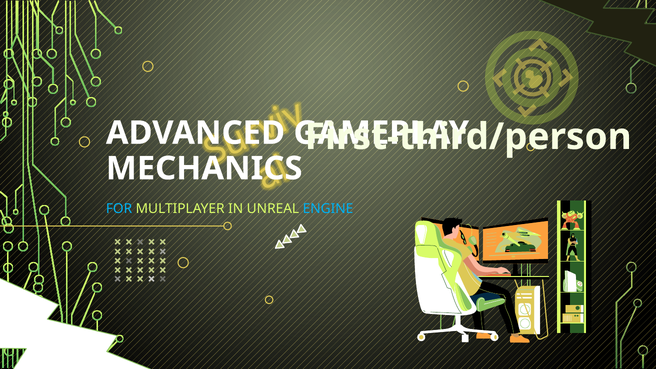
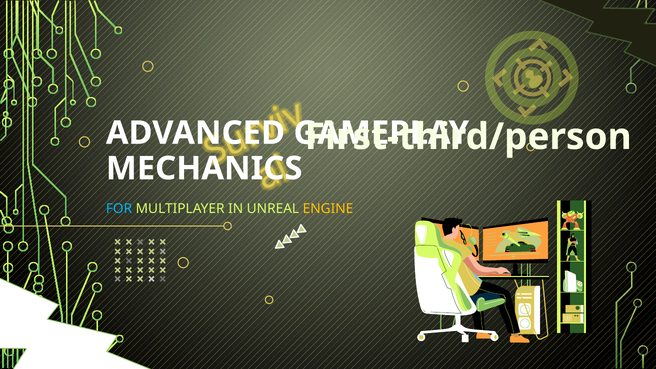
ENGINE colour: light blue -> yellow (328, 209)
